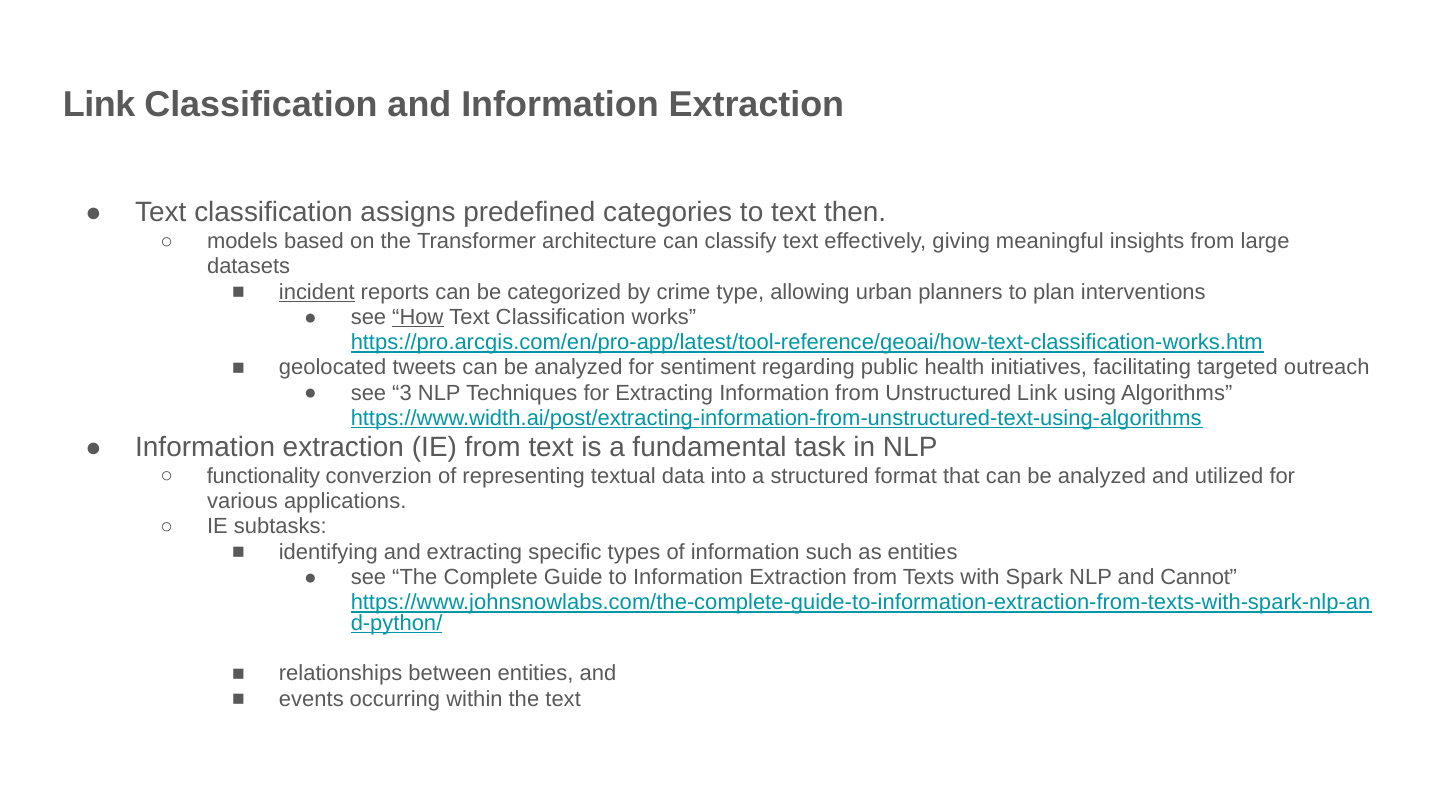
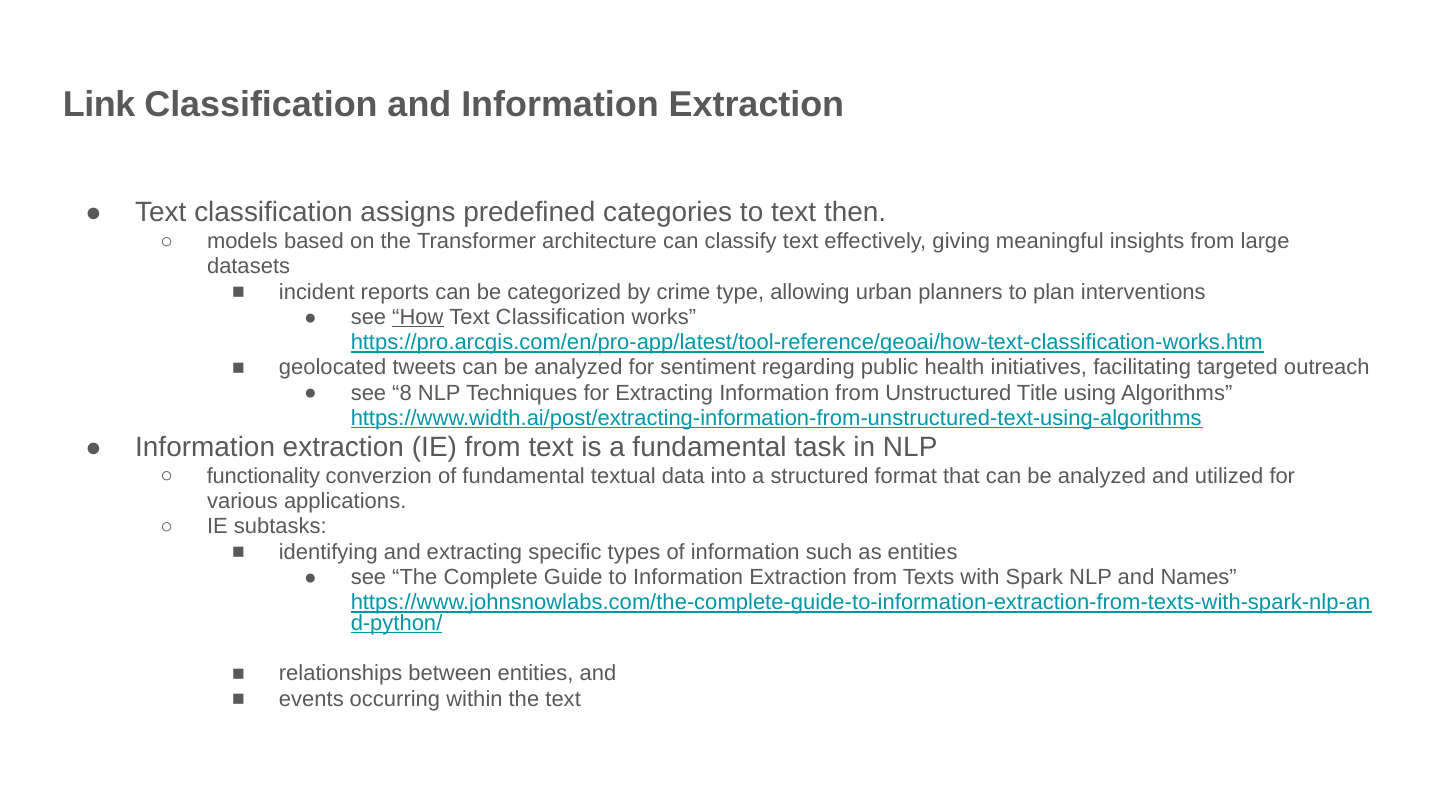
incident underline: present -> none (317, 292)
3: 3 -> 8 (402, 393)
Unstructured Link: Link -> Title (1037, 393)
of representing: representing -> fundamental (524, 476)
Cannot: Cannot -> Names (1199, 577)
